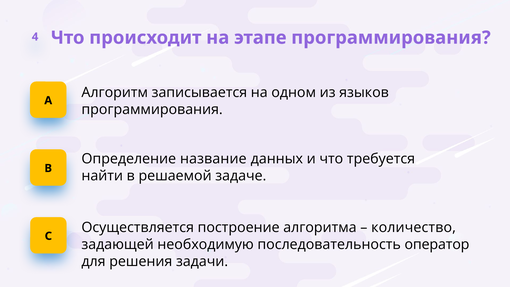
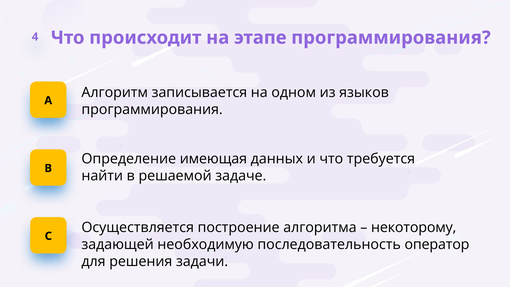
название: название -> имеющая (213, 159)
количество: количество -> некоторому (414, 227)
